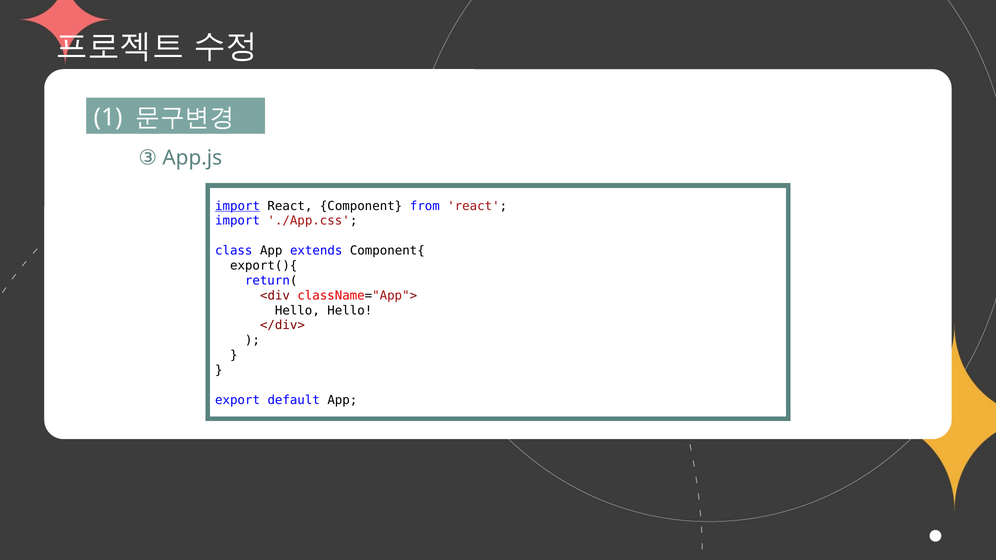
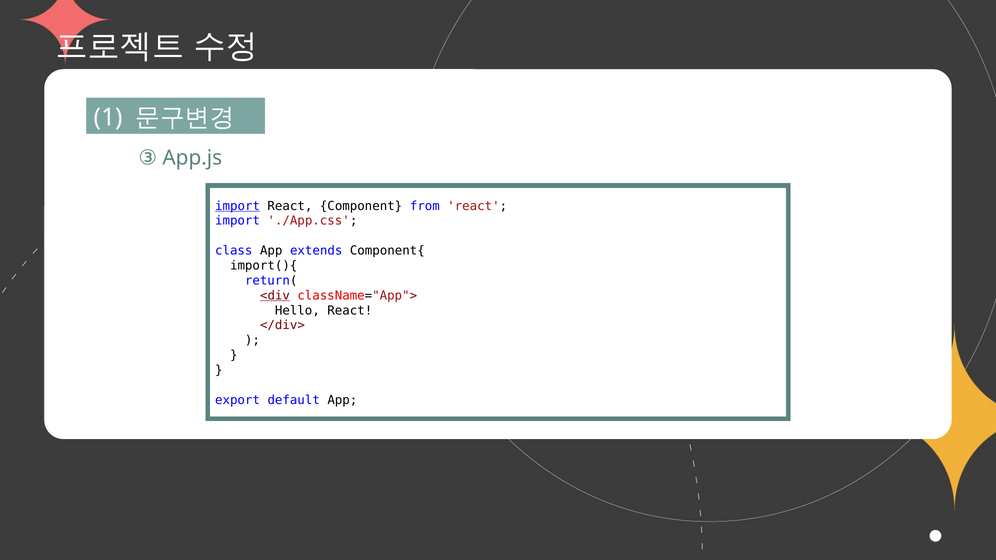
export(){: export(){ -> import(){ (264, 266)
<div underline: none -> present (275, 296)
Hello Hello: Hello -> React (350, 311)
